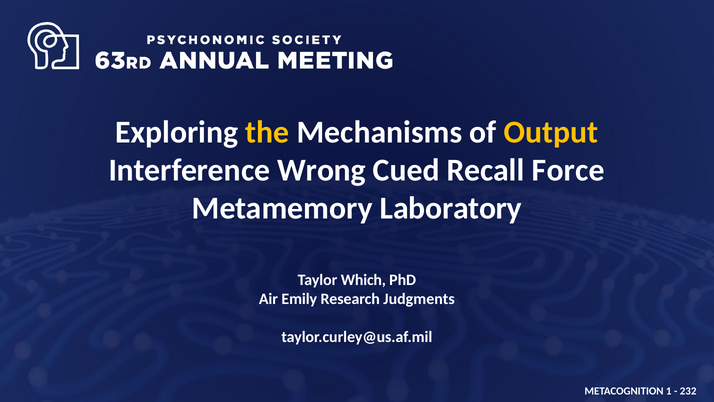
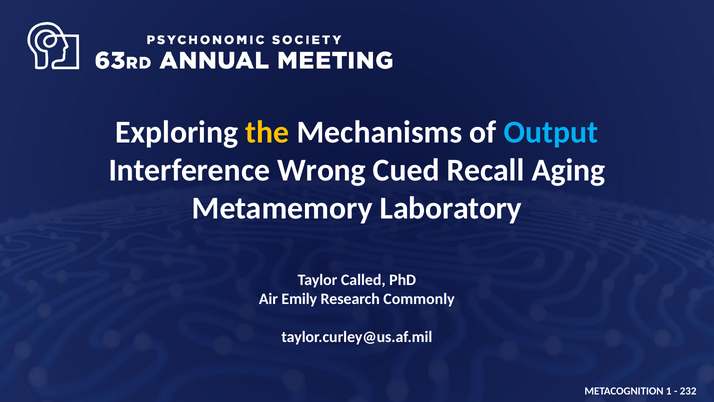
Output colour: yellow -> light blue (551, 132)
Force: Force -> Aging (568, 170)
Which: Which -> Called (363, 280)
Judgments: Judgments -> Commonly (419, 299)
